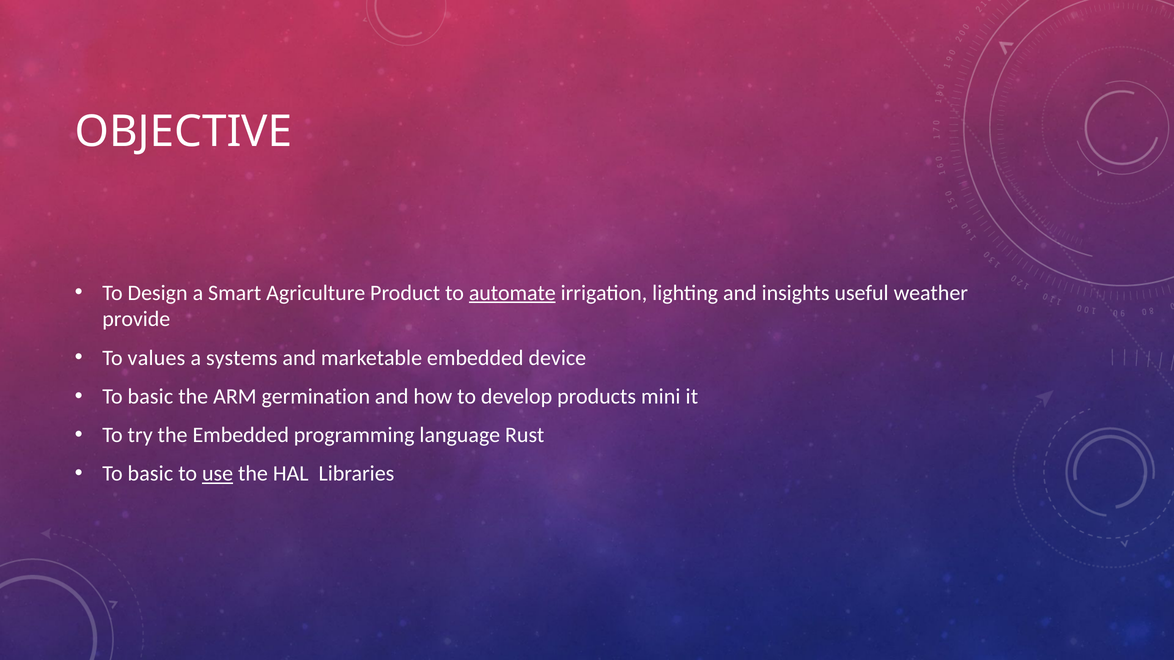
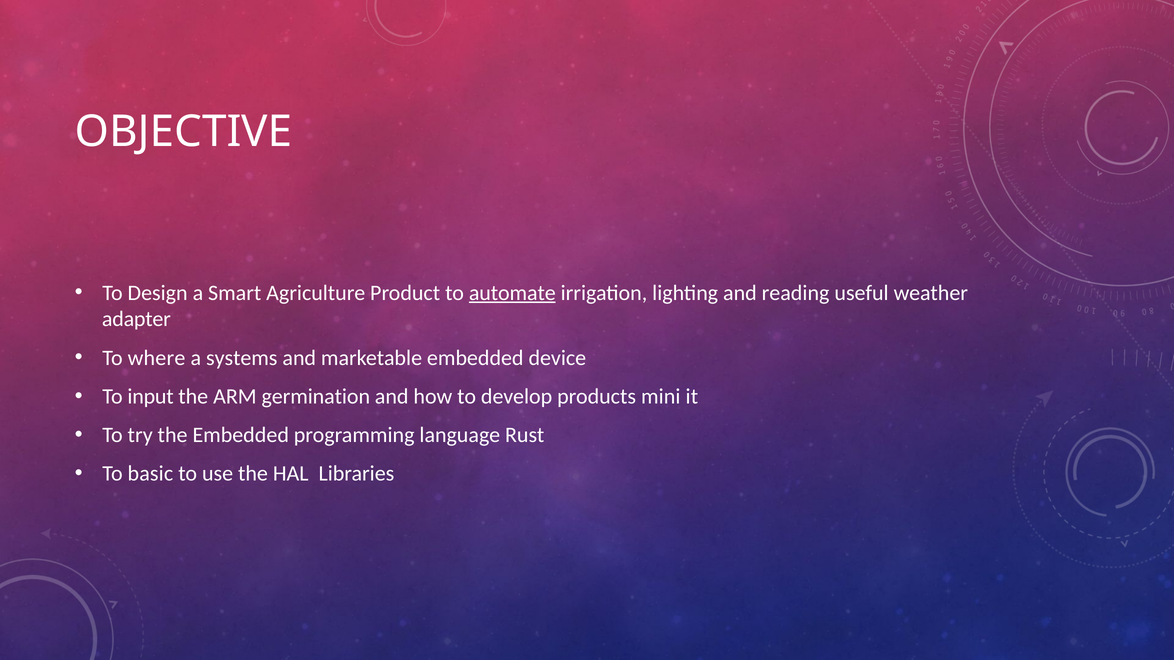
insights: insights -> reading (796, 293)
provide: provide -> adapter (136, 319)
values: values -> where (156, 358)
basic: basic -> input (151, 397)
use underline: present -> none (218, 474)
